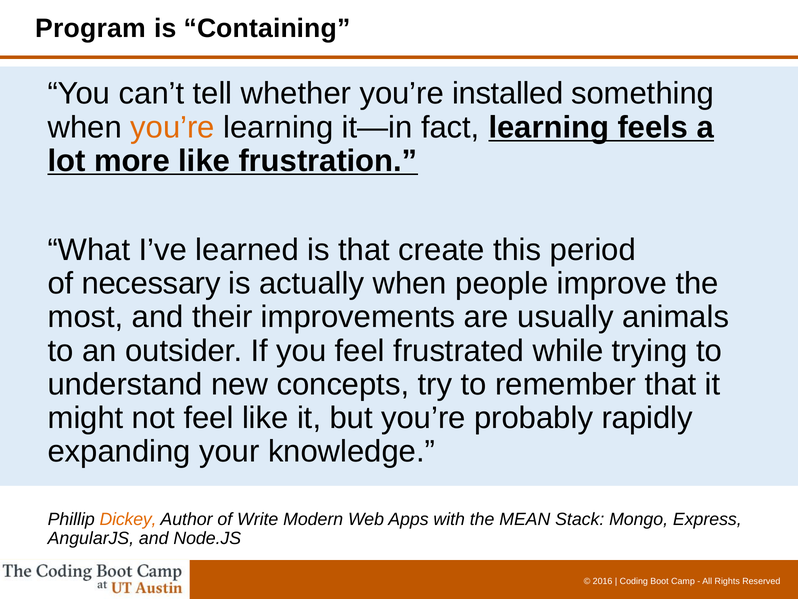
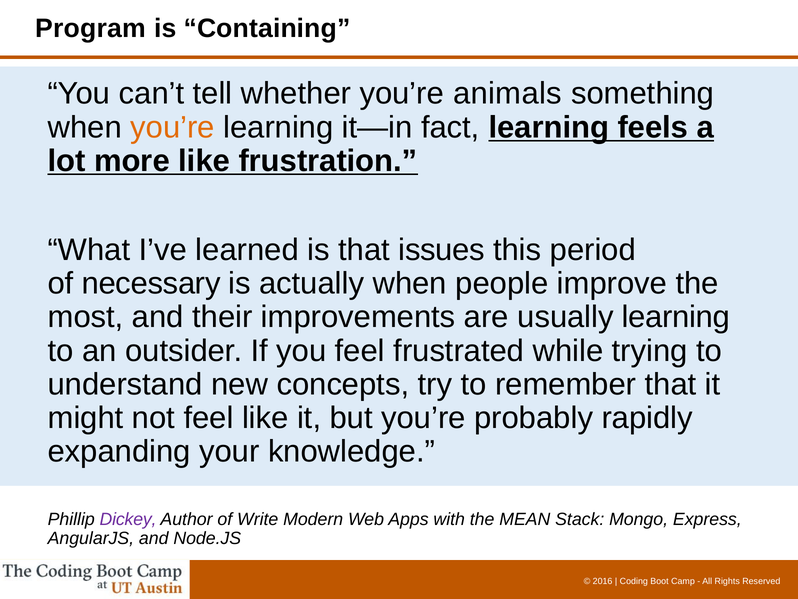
installed: installed -> animals (507, 94)
create: create -> issues (442, 250)
usually animals: animals -> learning (676, 317)
Dickey colour: orange -> purple (128, 519)
